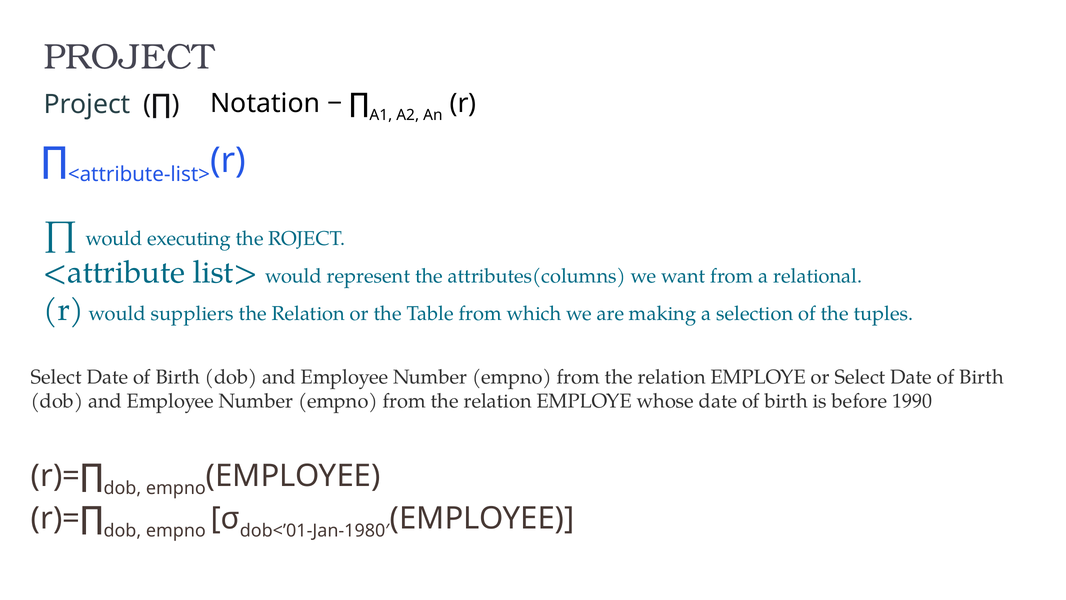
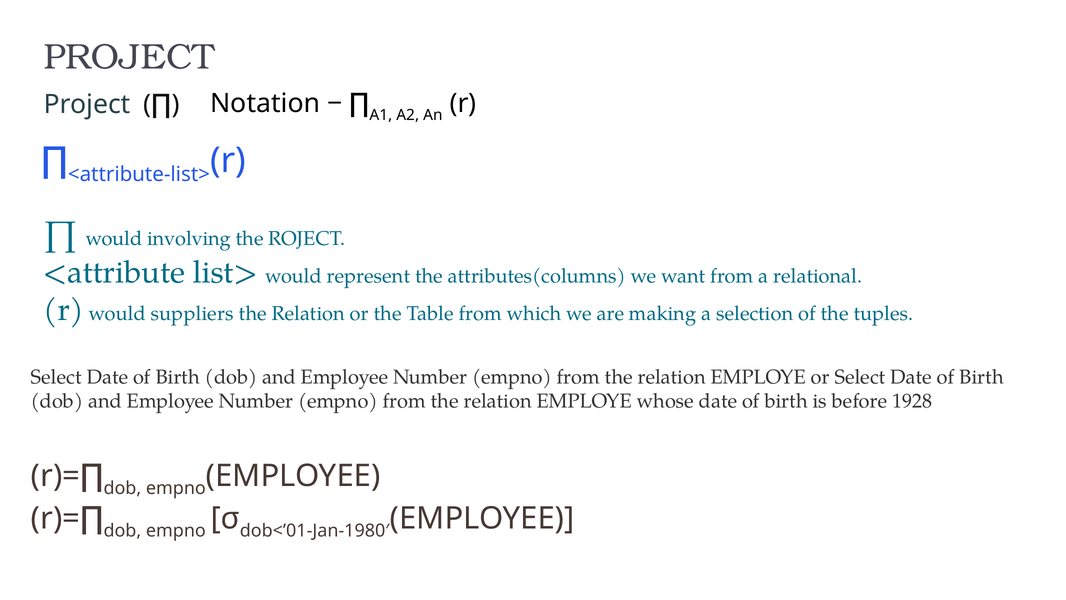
executing: executing -> involving (189, 239)
1990: 1990 -> 1928 (912, 401)
